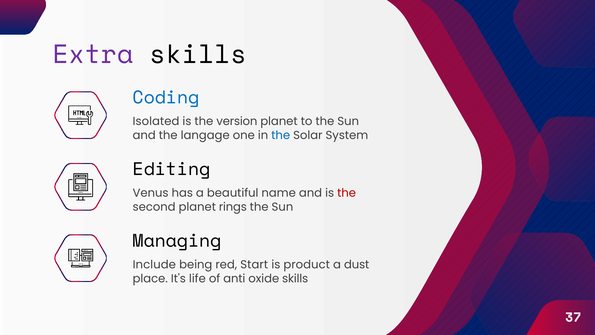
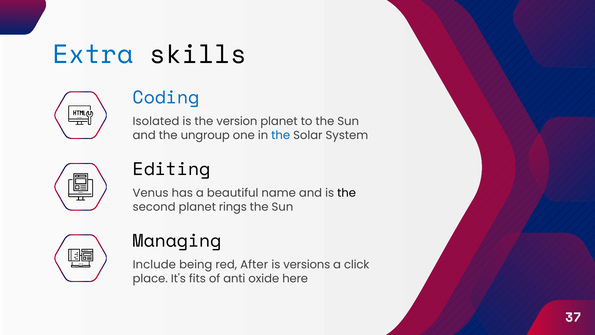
Extra colour: purple -> blue (93, 54)
langage: langage -> ungroup (205, 135)
the colour: red -> black (347, 193)
Start: Start -> After (254, 264)
product: product -> versions (307, 264)
dust: dust -> click (357, 264)
life: life -> fits (197, 278)
oxide skills: skills -> here (295, 278)
